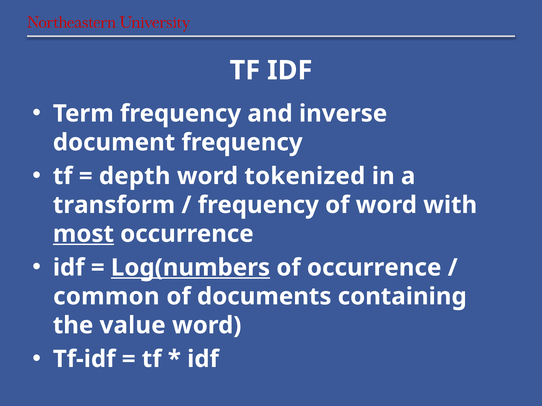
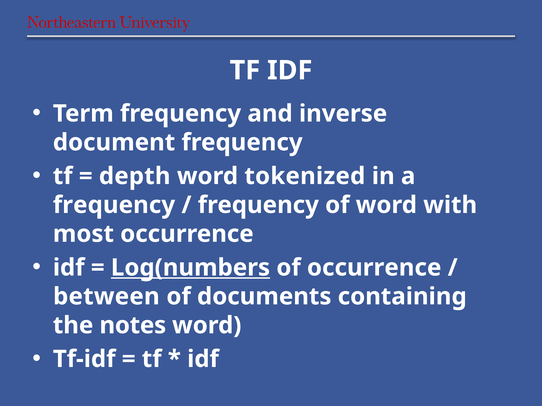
transform: transform -> frequency (114, 205)
most underline: present -> none (83, 234)
common: common -> between (106, 297)
value: value -> notes (133, 326)
